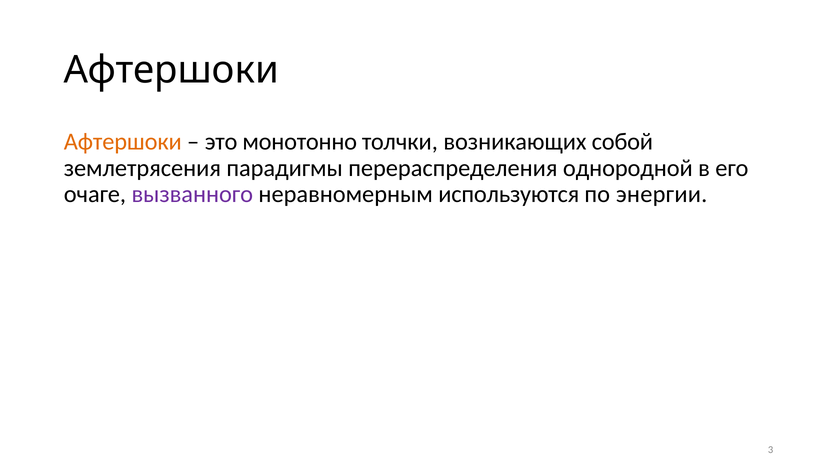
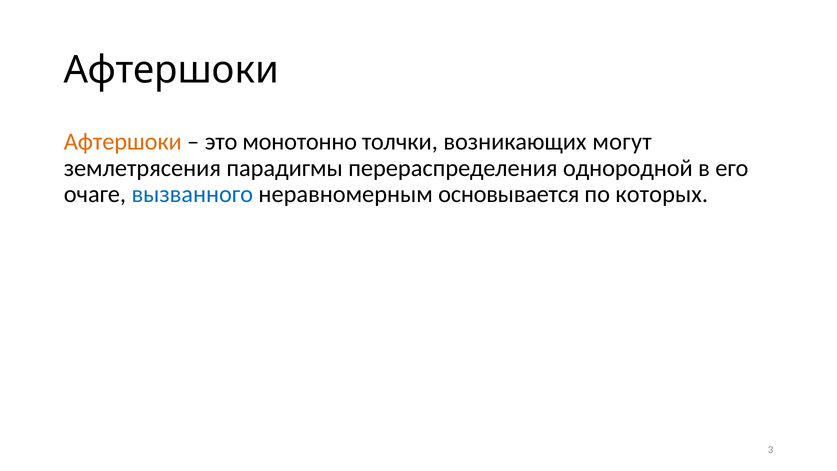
собой: собой -> могут (622, 142)
вызванного colour: purple -> blue (192, 194)
используются: используются -> основывается (509, 194)
энергии: энергии -> которых (662, 194)
